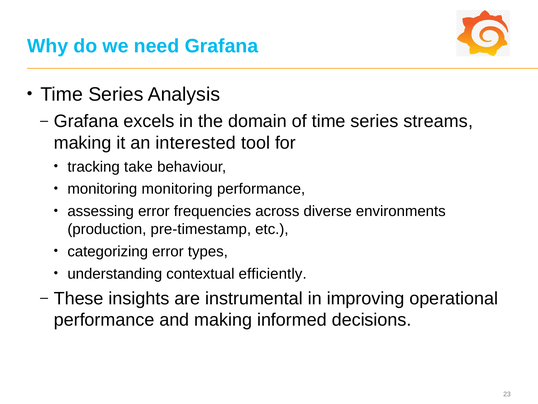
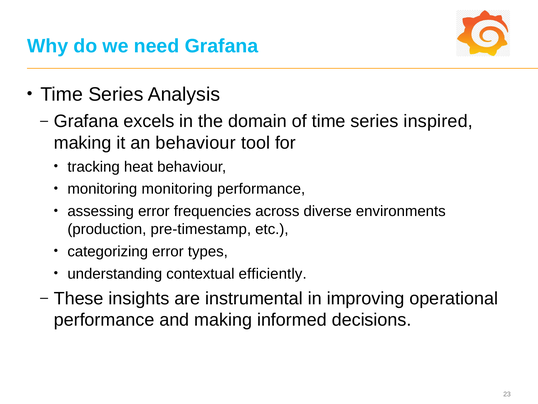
streams: streams -> inspired (438, 121)
an interested: interested -> behaviour (196, 143)
take: take -> heat (138, 167)
